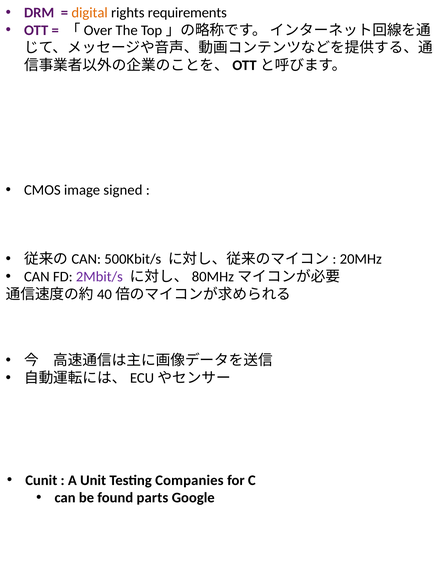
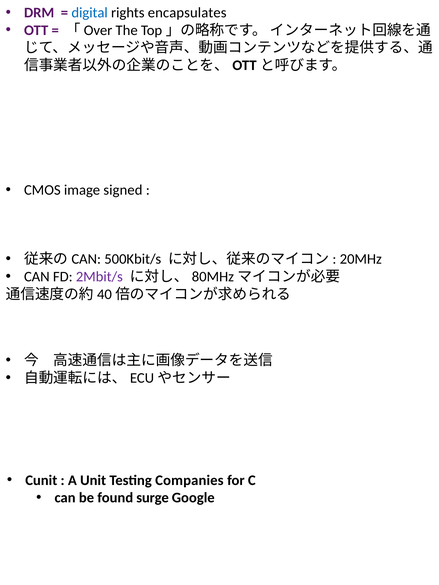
digital colour: orange -> blue (90, 13)
requirements: requirements -> encapsulates (187, 13)
parts: parts -> surge (153, 498)
